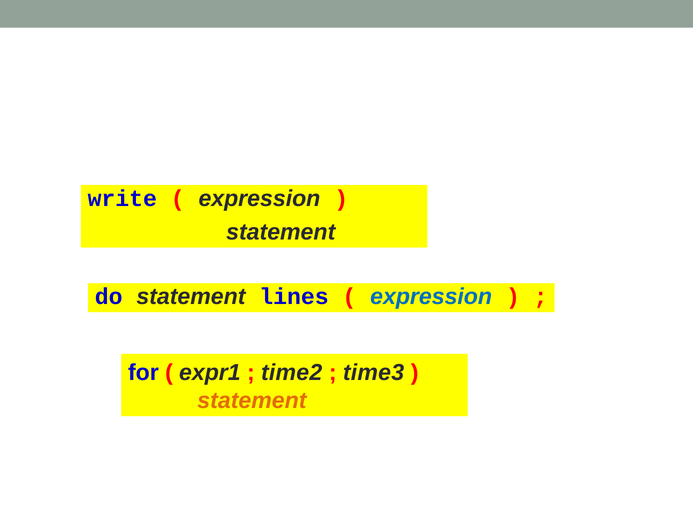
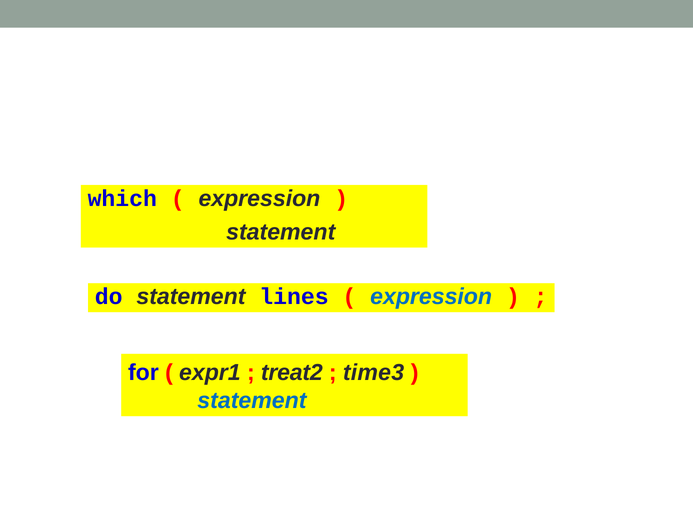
write: write -> which (122, 198)
time2: time2 -> treat2 (292, 373)
statement colour: orange -> blue (252, 400)
